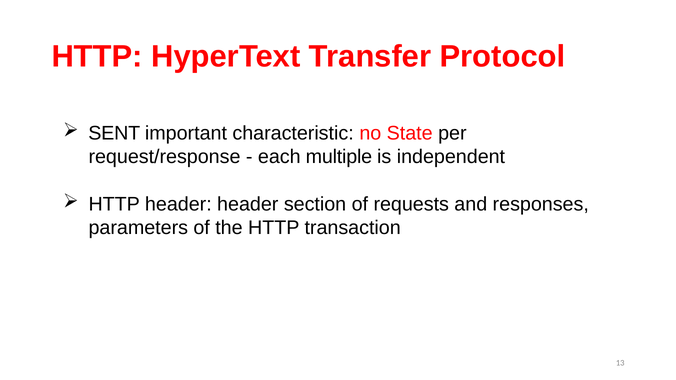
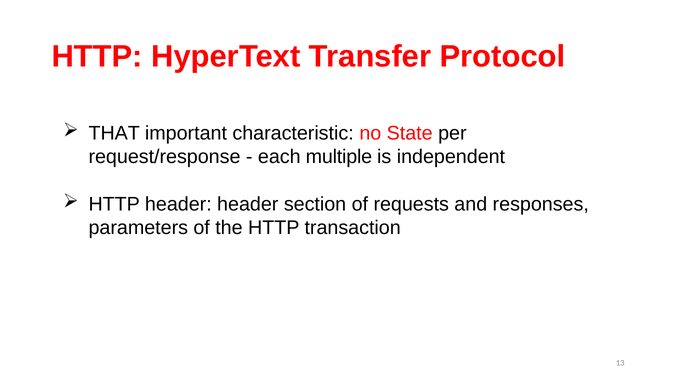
SENT: SENT -> THAT (114, 133)
